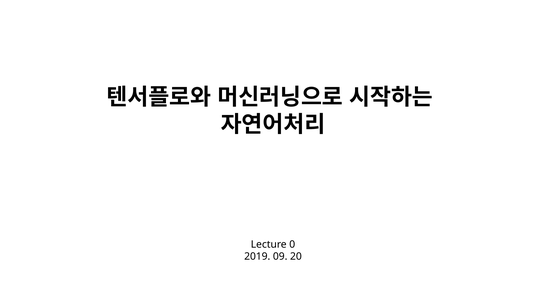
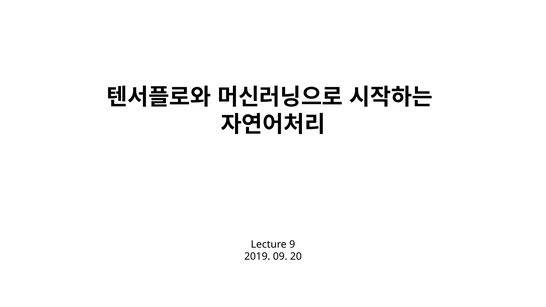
0: 0 -> 9 (292, 244)
